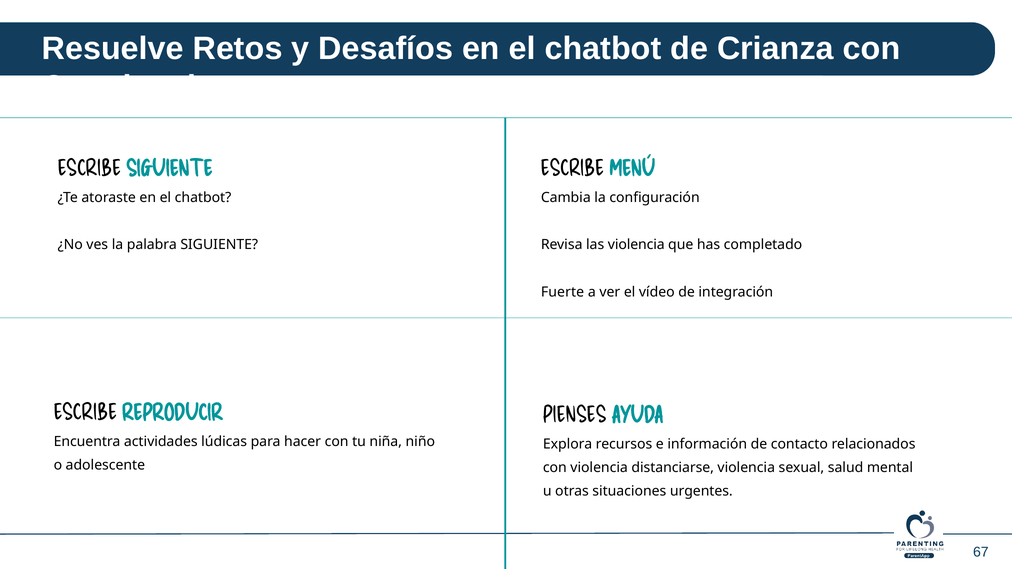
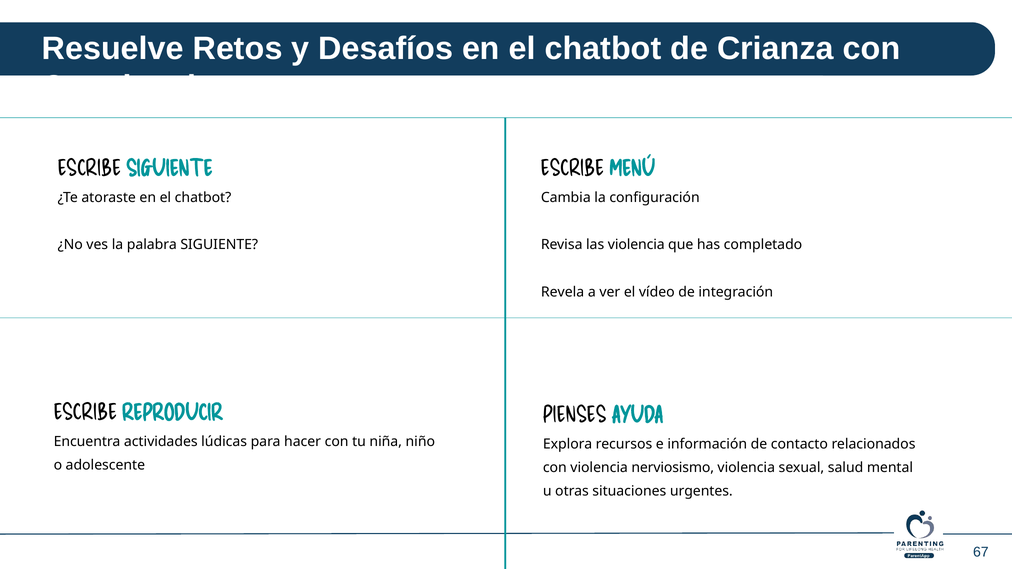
Fuerte: Fuerte -> Revela (563, 292)
distanciarse: distanciarse -> nerviosismo (673, 468)
